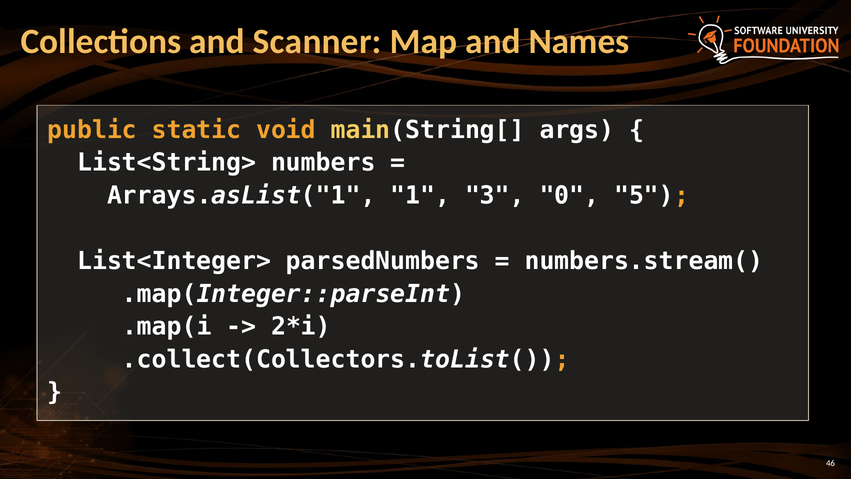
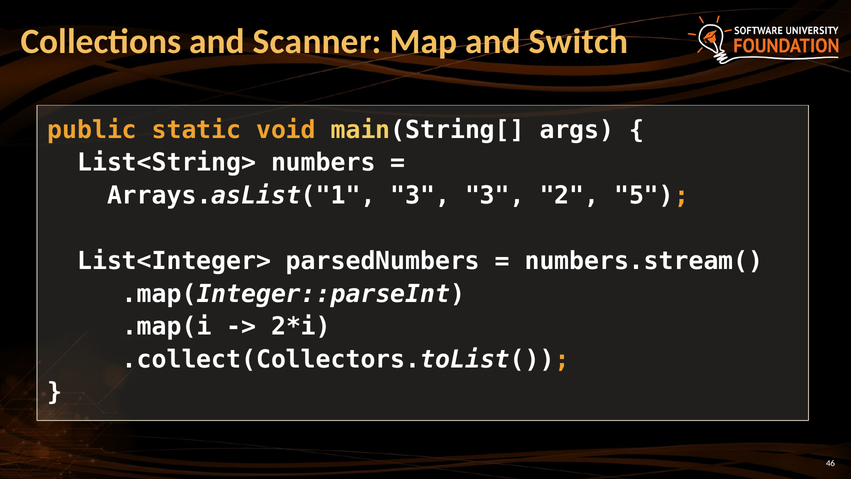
Names: Names -> Switch (579, 41)
Arrays.asList("1 1: 1 -> 3 (420, 195)
0: 0 -> 2 (569, 195)
